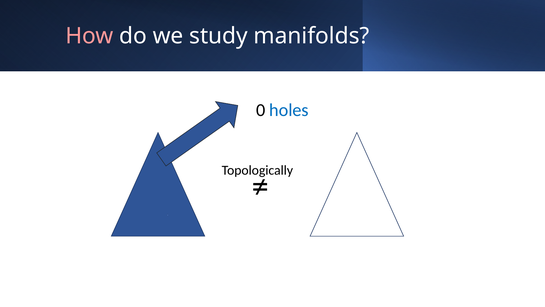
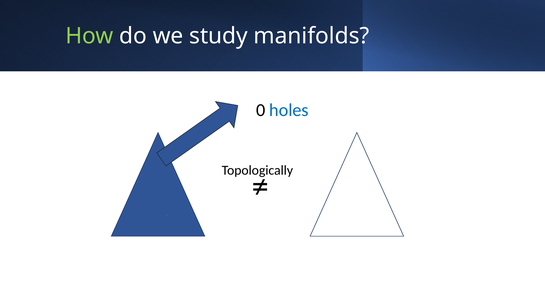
How colour: pink -> light green (89, 36)
